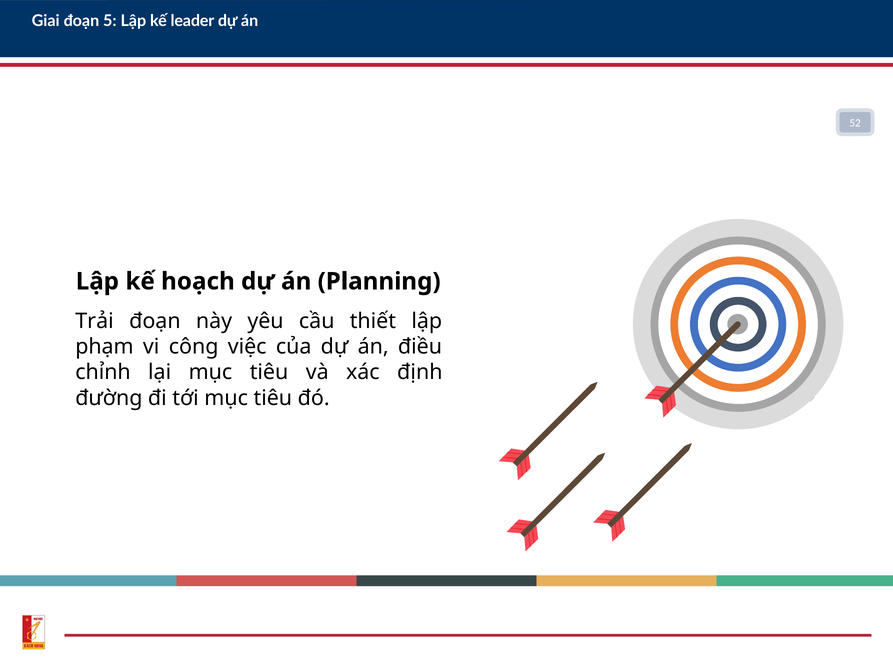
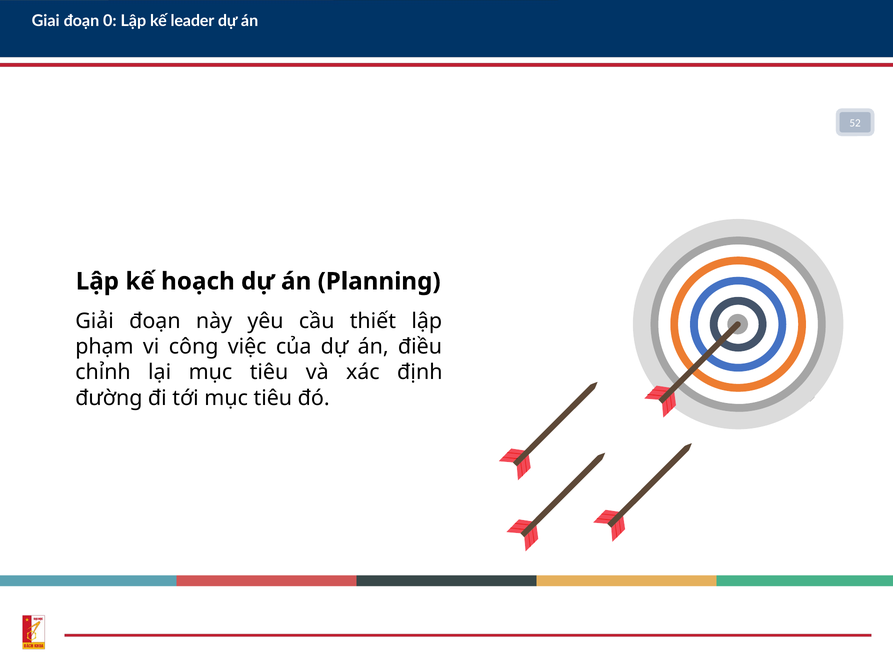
5: 5 -> 0 (110, 21)
Trải: Trải -> Giải (95, 321)
